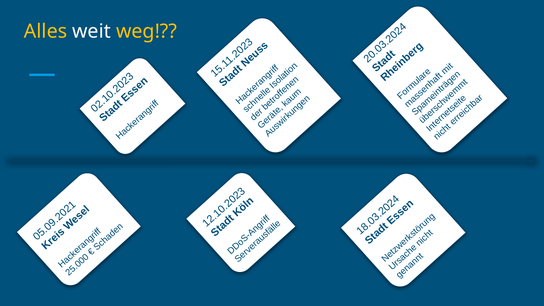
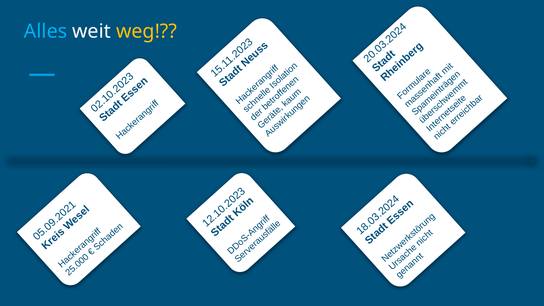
Alles colour: yellow -> light blue (46, 31)
